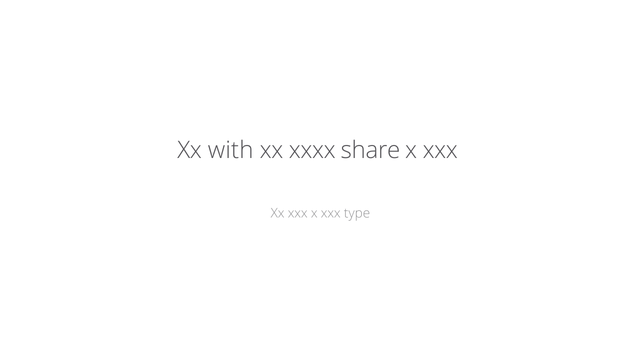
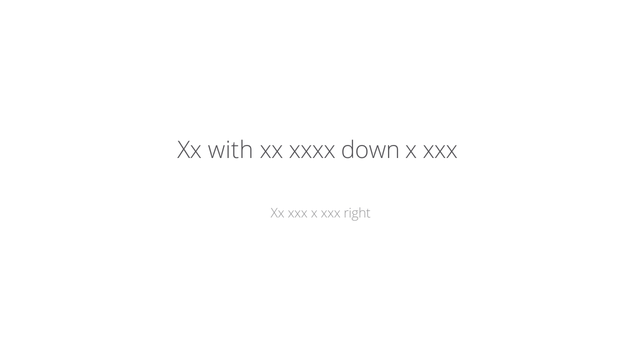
share: share -> down (370, 150)
type: type -> right (357, 213)
